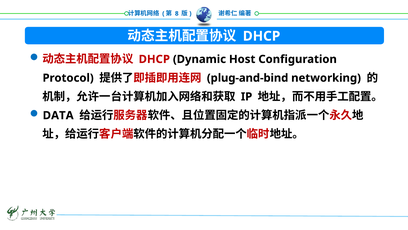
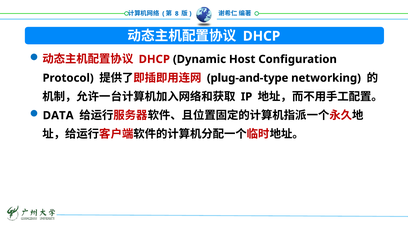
plug-and-bind: plug-and-bind -> plug-and-type (248, 78)
